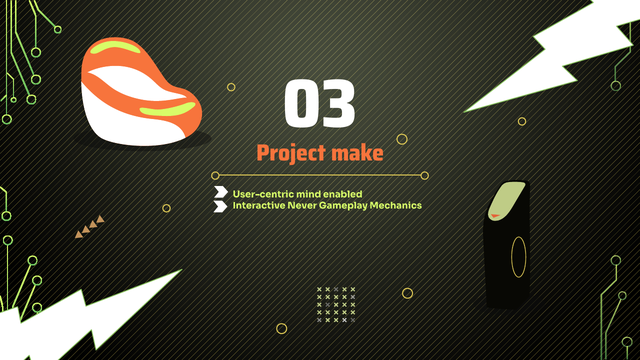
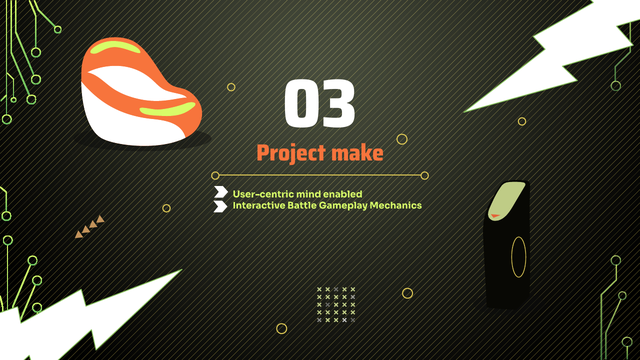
Never: Never -> Battle (302, 206)
